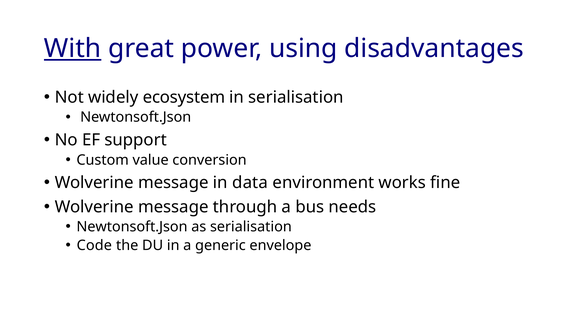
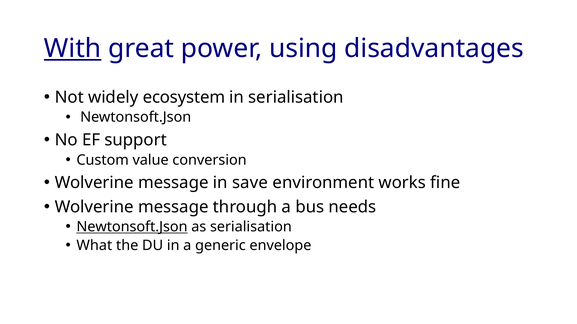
data: data -> save (250, 183)
Newtonsoft.Json underline: none -> present (132, 227)
Code: Code -> What (94, 246)
